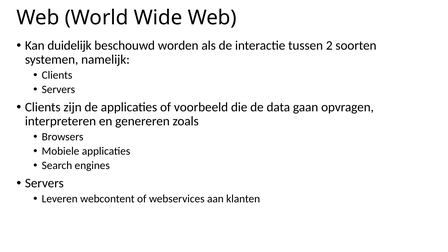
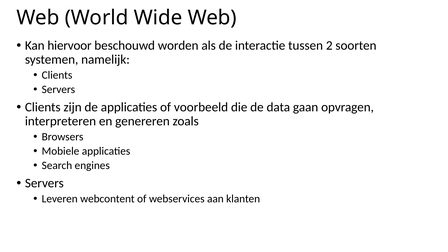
duidelijk: duidelijk -> hiervoor (70, 46)
